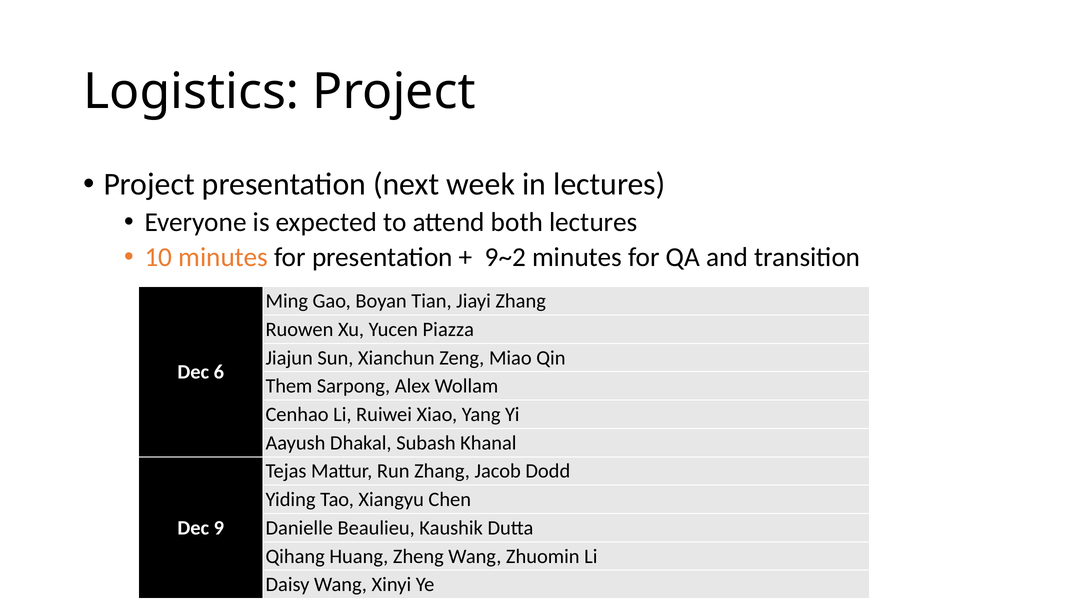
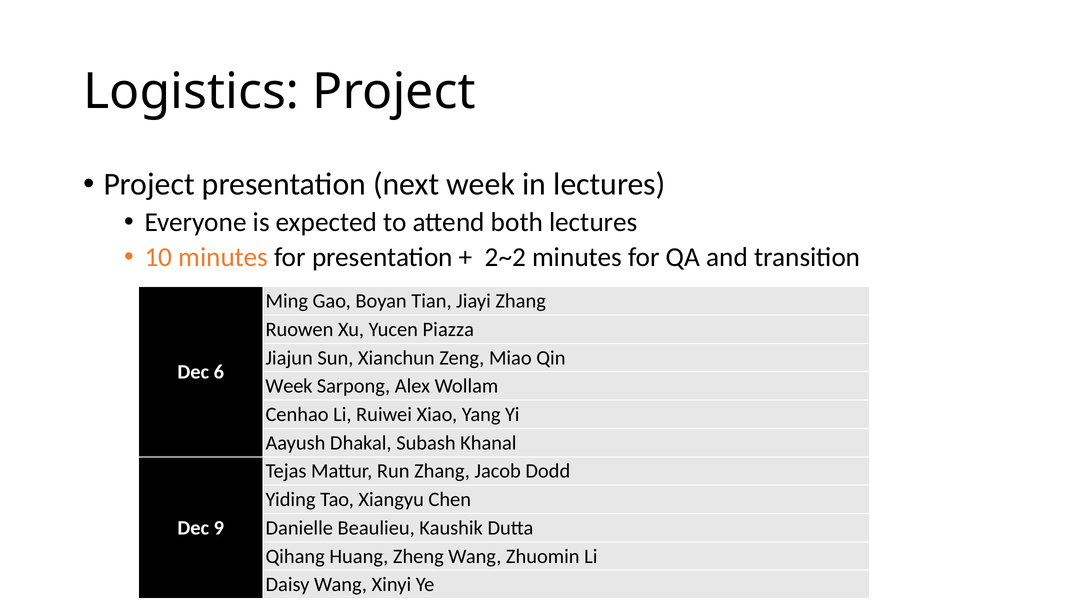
9~2: 9~2 -> 2~2 (505, 257)
Them: Them -> Week (289, 386)
